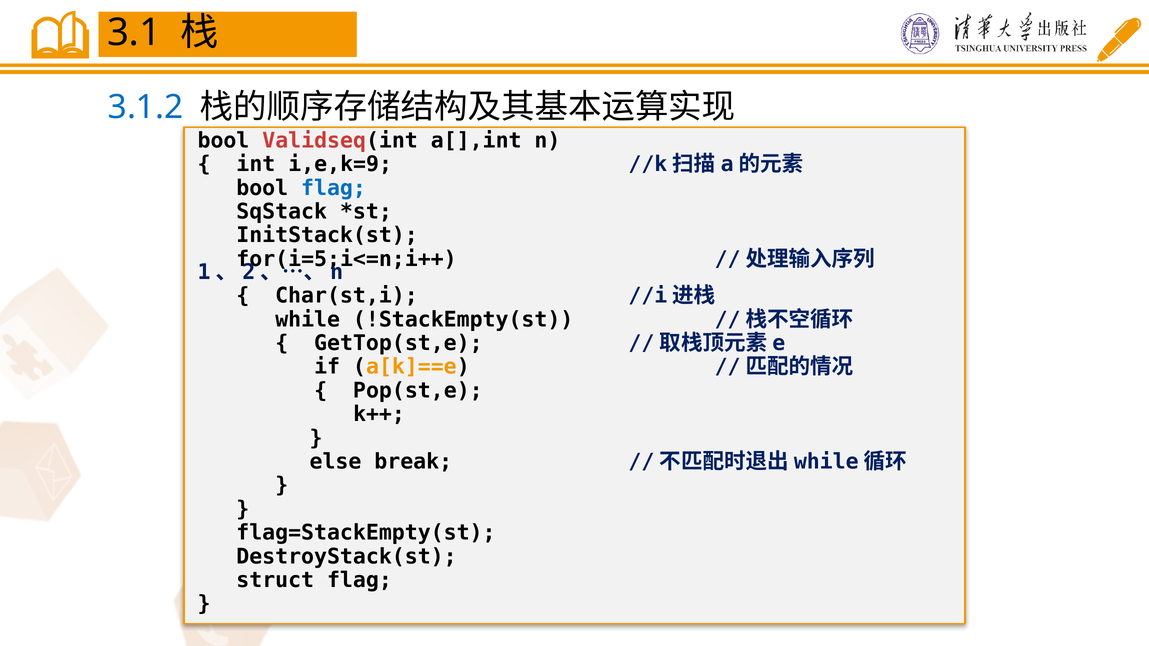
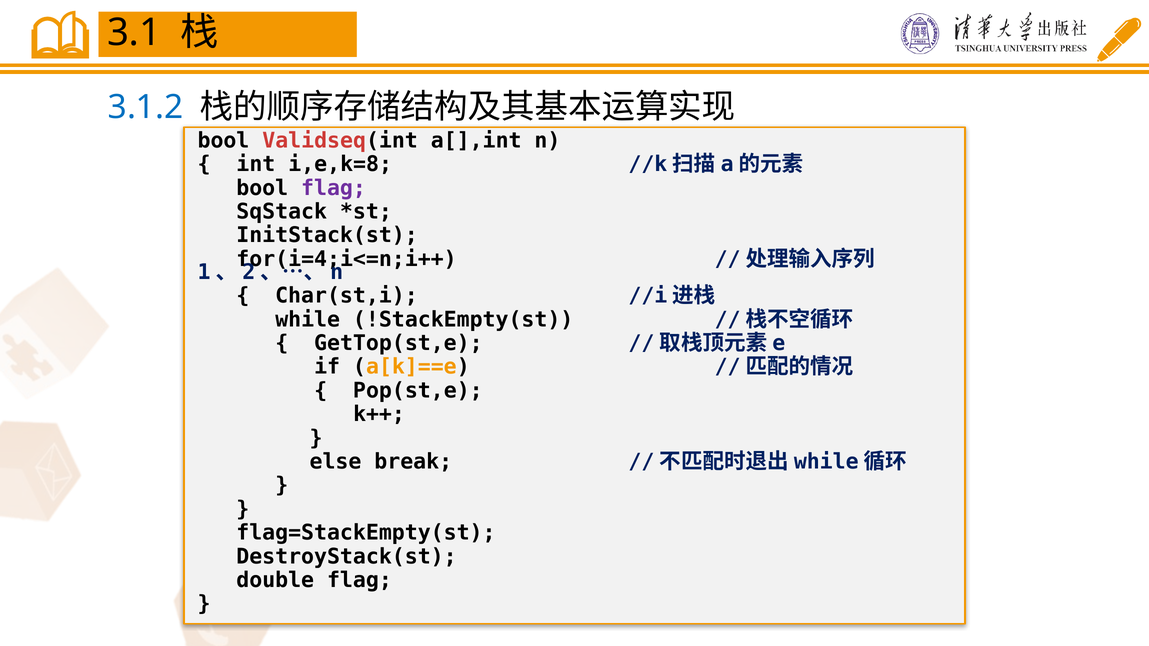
i,e,k=9: i,e,k=9 -> i,e,k=8 (340, 164)
flag colour: blue -> purple (334, 188)
for(i=5;i<=n;i++: for(i=5;i<=n;i++ -> for(i=4;i<=n;i++ (347, 259)
struct: struct -> double (275, 580)
